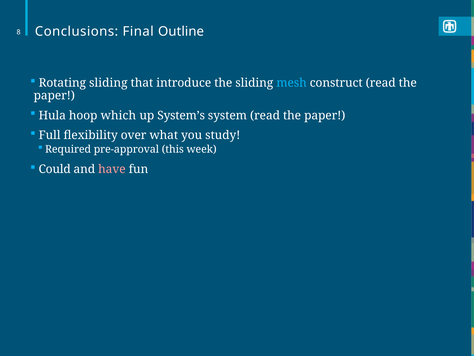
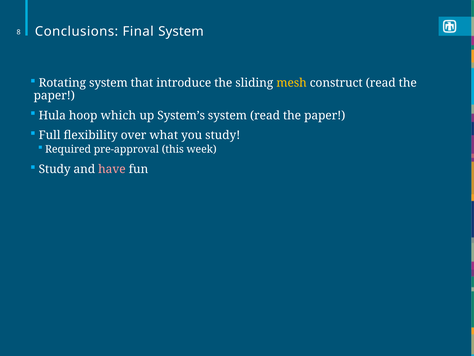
Final Outline: Outline -> System (181, 31)
Rotating sliding: sliding -> system (108, 83)
mesh colour: light blue -> yellow (292, 83)
Could: Could -> Study (55, 169)
